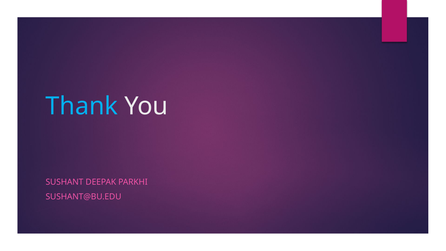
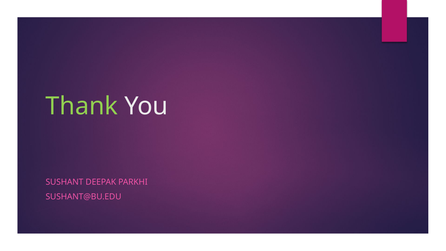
Thank colour: light blue -> light green (82, 106)
